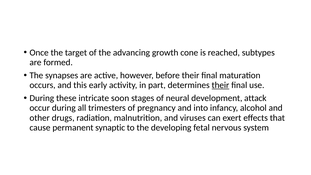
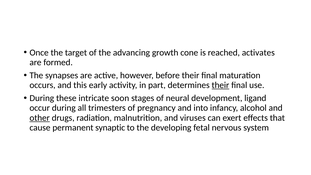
subtypes: subtypes -> activates (258, 53)
attack: attack -> ligand (255, 98)
other underline: none -> present (40, 118)
